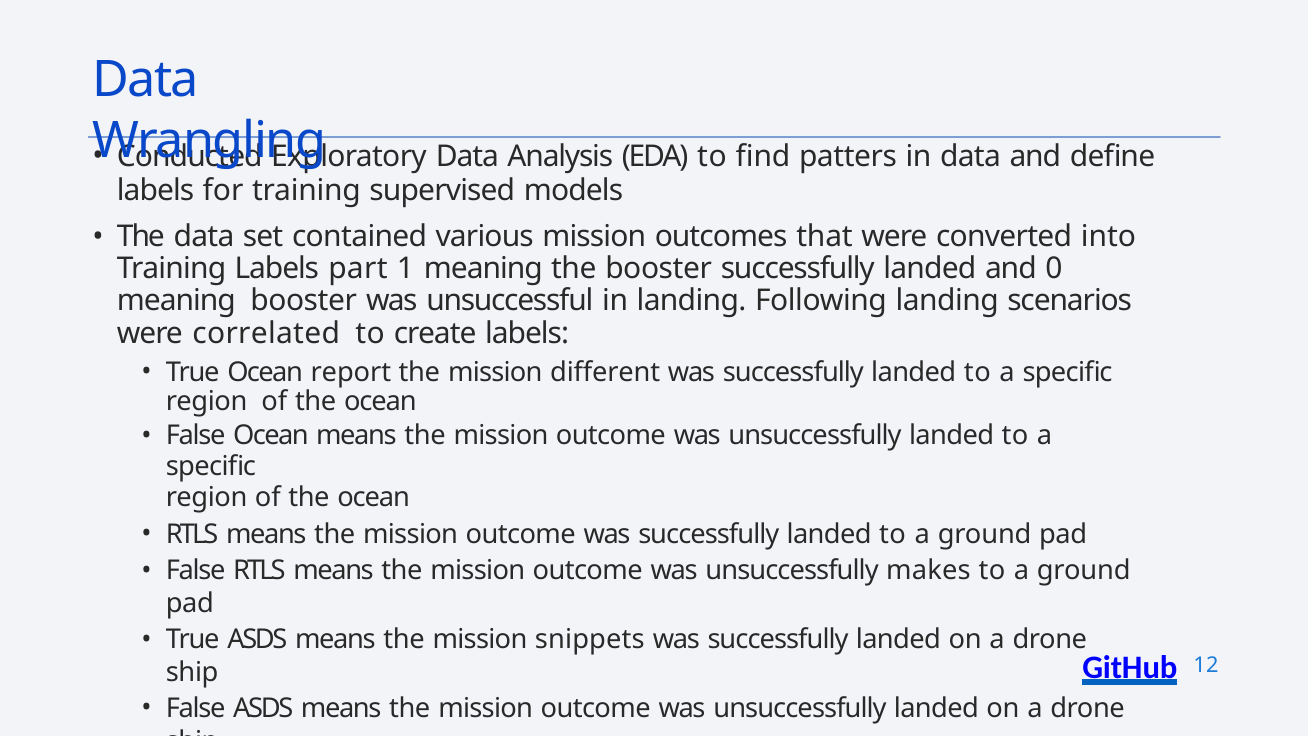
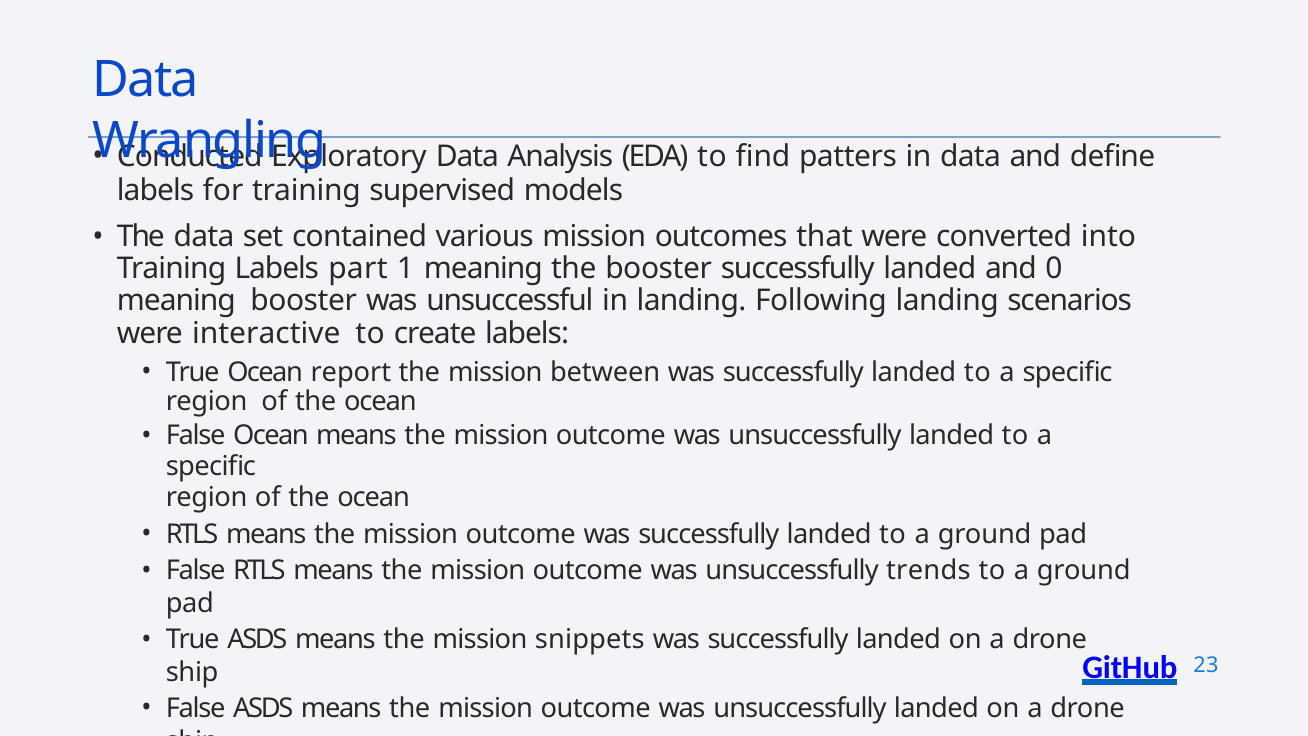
correlated: correlated -> interactive (266, 333)
different: different -> between (605, 372)
makes: makes -> trends (928, 570)
12: 12 -> 23 (1206, 665)
